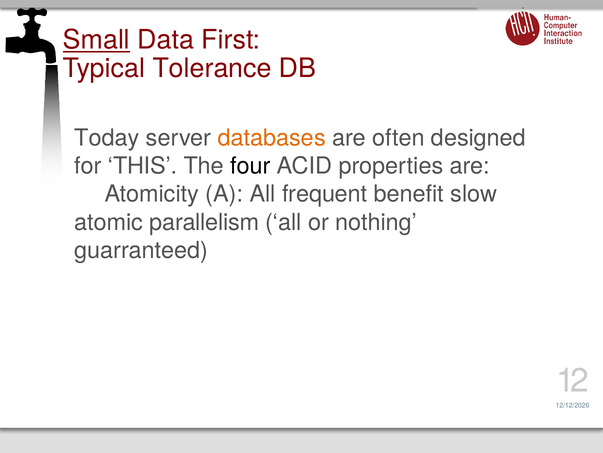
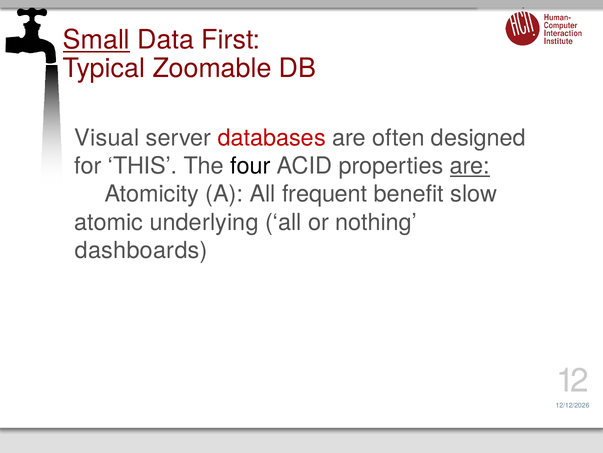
Tolerance: Tolerance -> Zoomable (212, 69)
Today: Today -> Visual (107, 138)
databases colour: orange -> red (272, 138)
are underline: none -> present (470, 166)
parallelism: parallelism -> underlying (204, 222)
guarranteed: guarranteed -> dashboards (141, 250)
